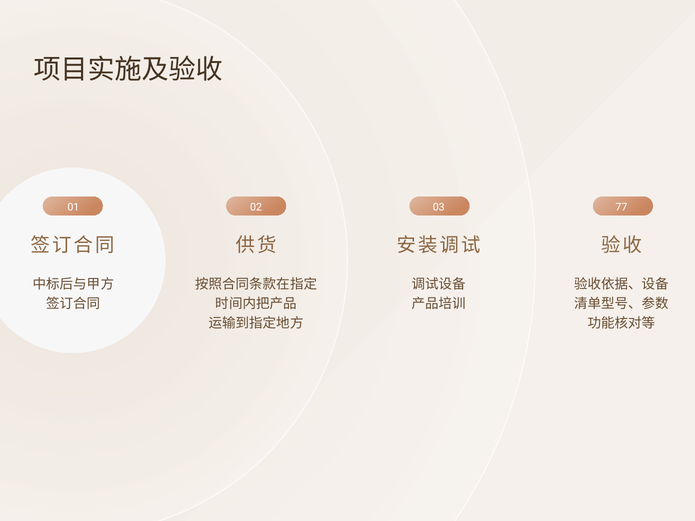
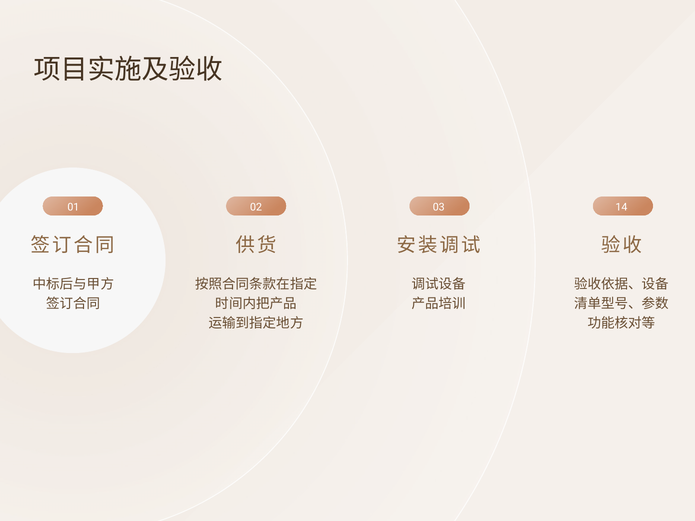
77: 77 -> 14 (621, 207)
